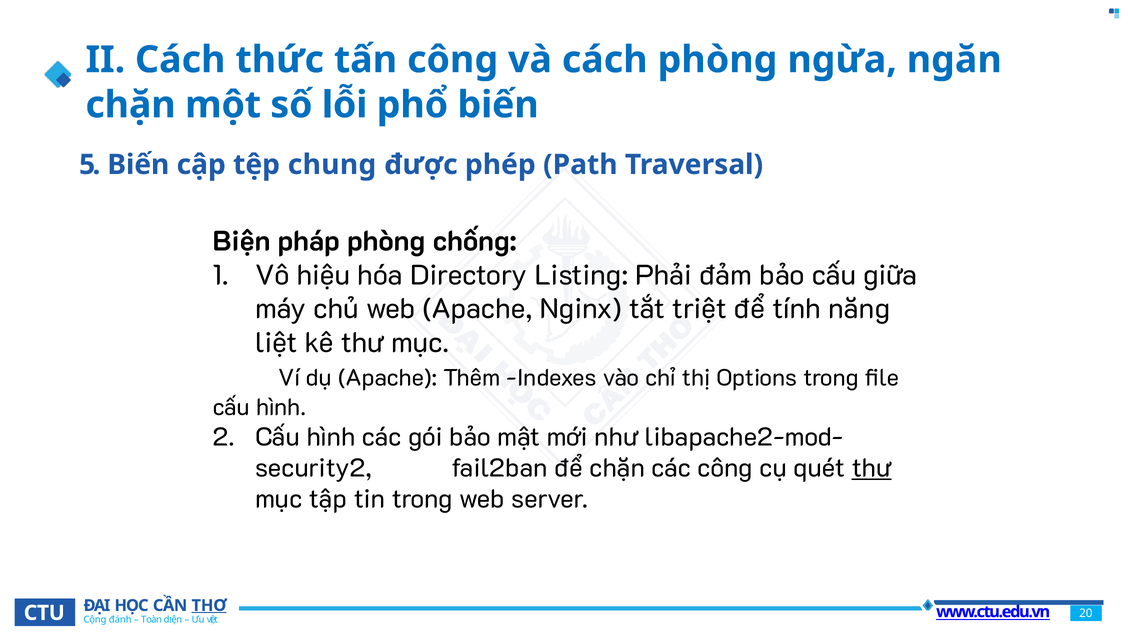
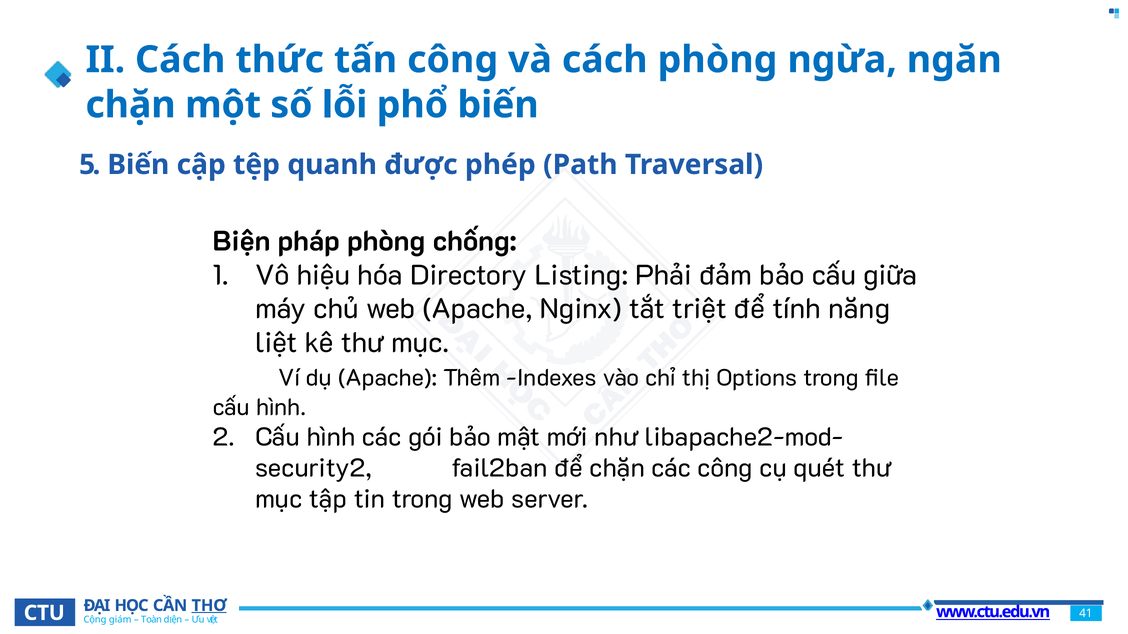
chung: chung -> quanh (332, 165)
thư underline: present -> none (872, 468)
20: 20 -> 41 (1086, 614)
đánh: đánh -> giám (120, 620)
